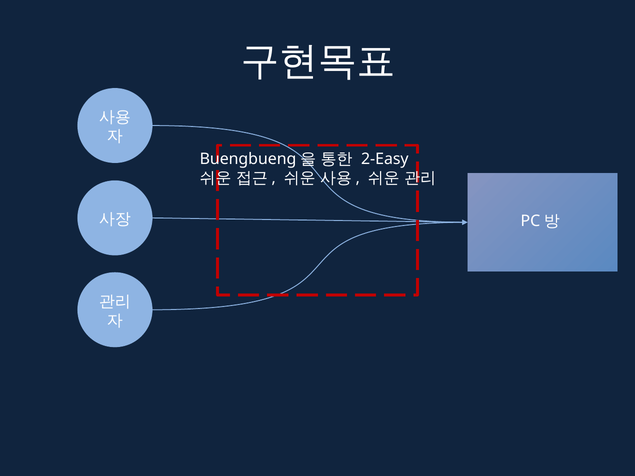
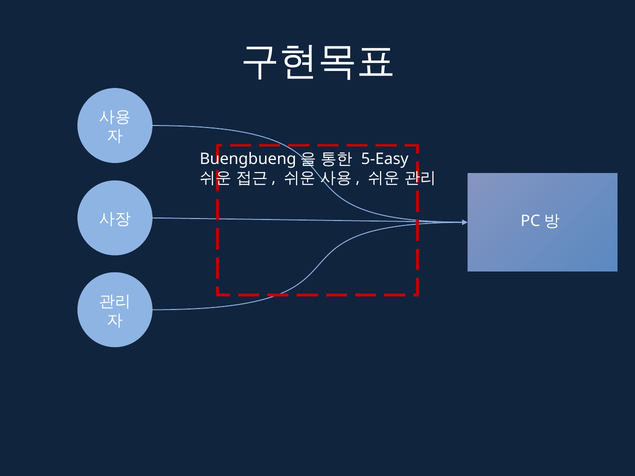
2-Easy: 2-Easy -> 5-Easy (385, 159)
